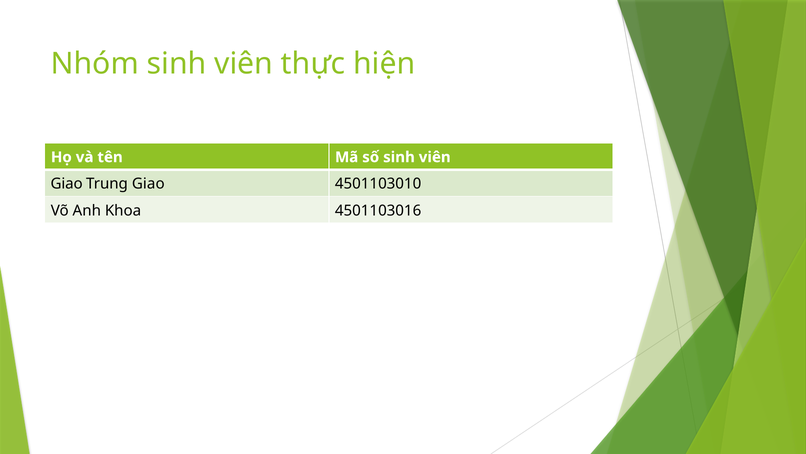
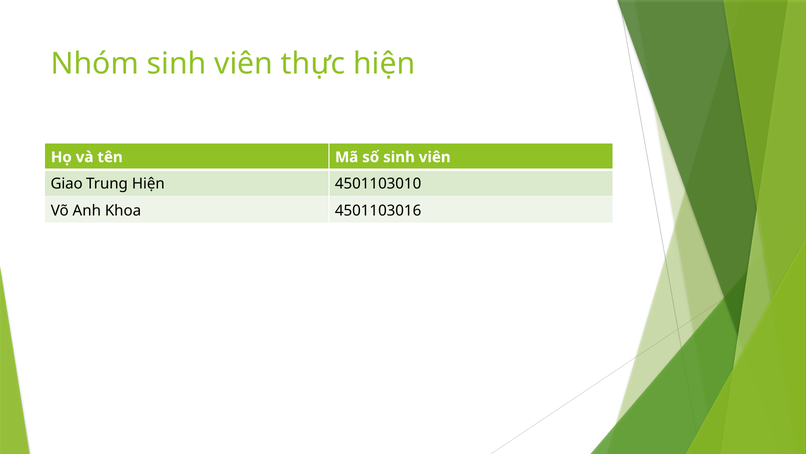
Trung Giao: Giao -> Hiện (148, 184)
